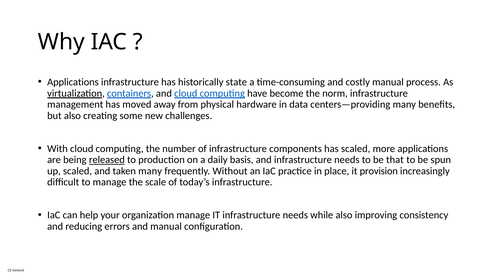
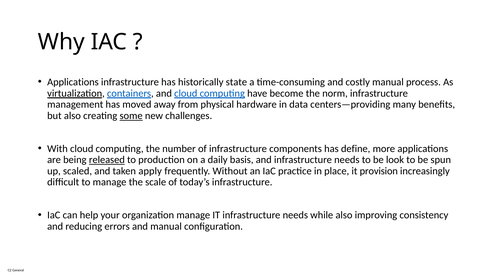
some underline: none -> present (131, 116)
has scaled: scaled -> define (356, 149)
that: that -> look (395, 160)
taken many: many -> apply (150, 171)
